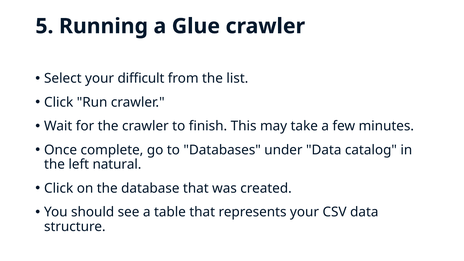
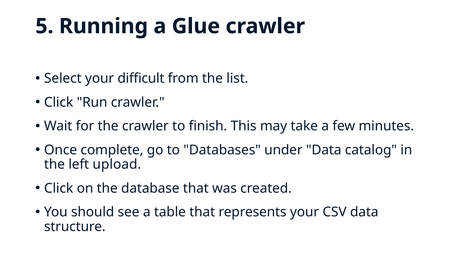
natural: natural -> upload (117, 165)
